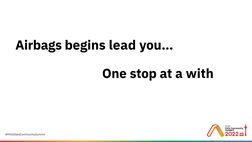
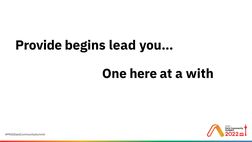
Airbags: Airbags -> Provide (39, 45)
stop: stop -> here (143, 74)
